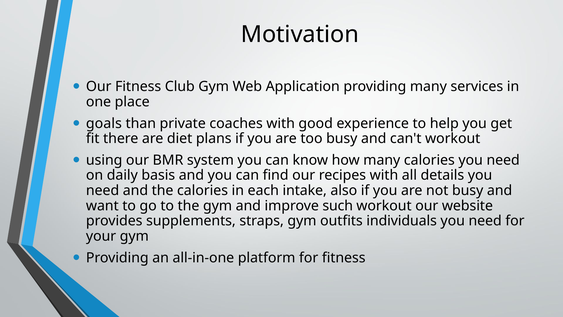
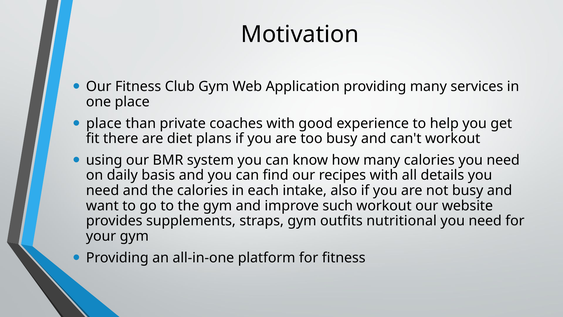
goals: goals -> place (104, 123)
individuals: individuals -> nutritional (402, 221)
